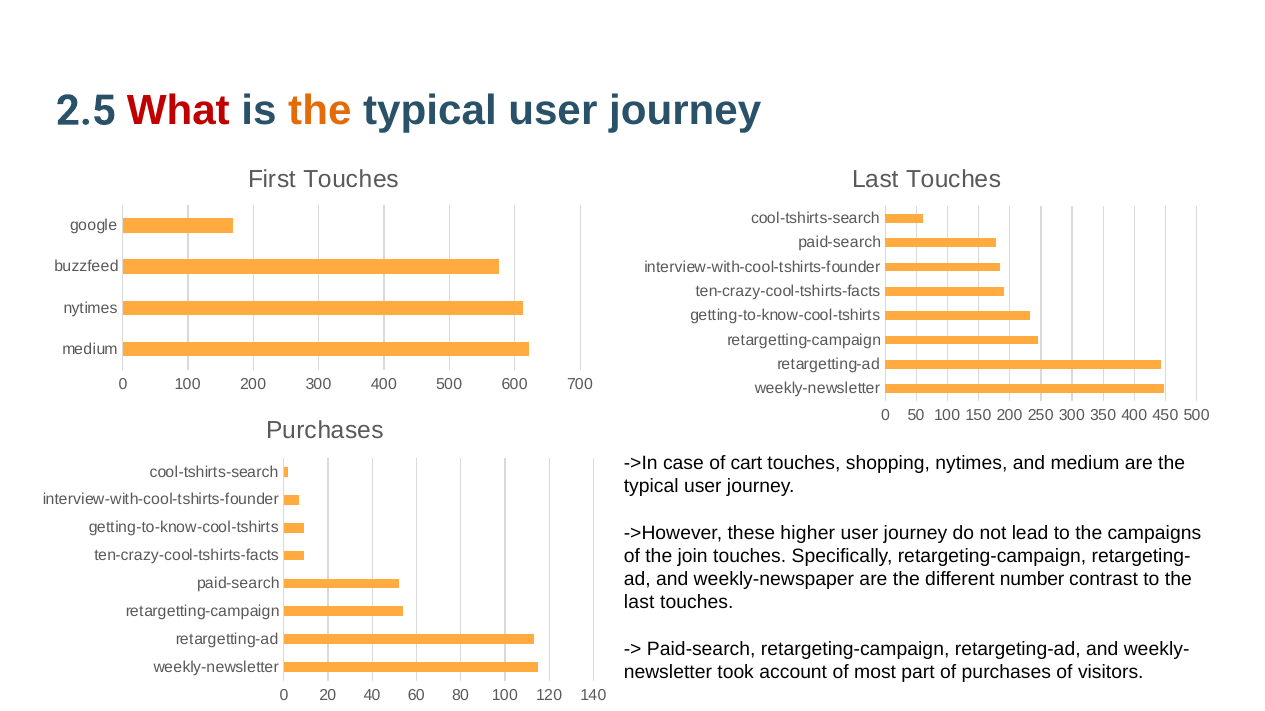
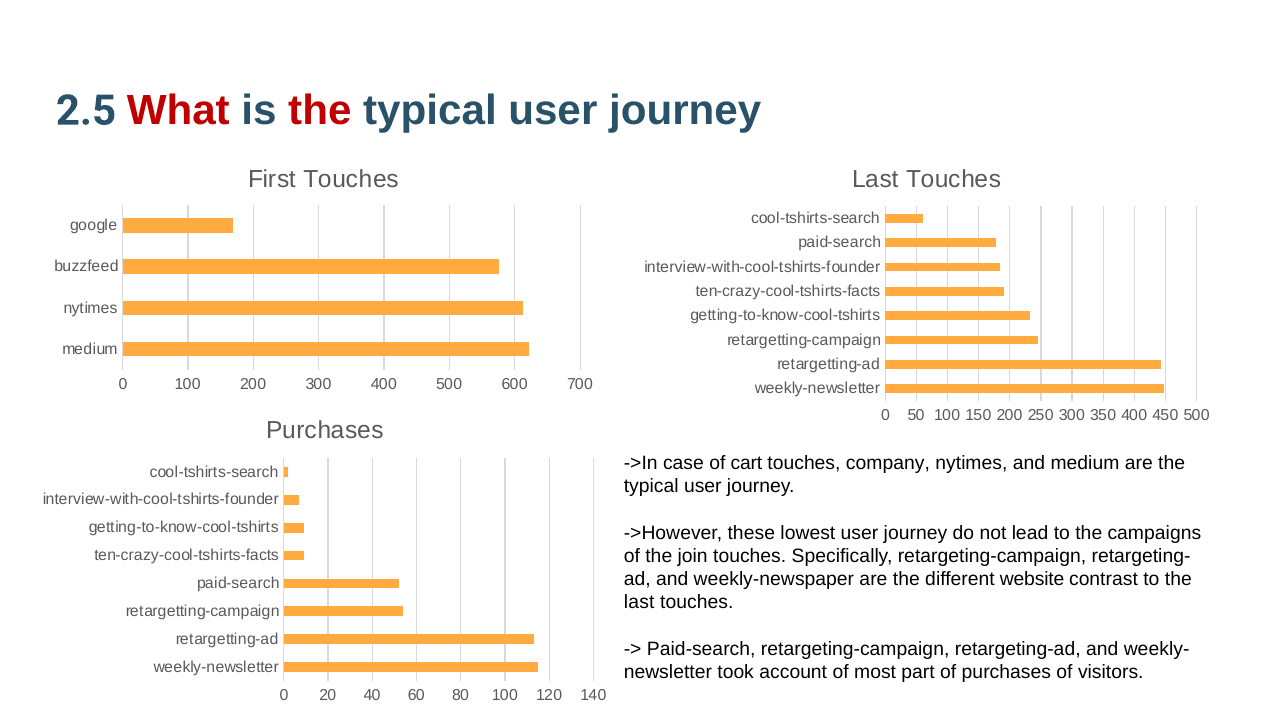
the colour: orange -> red (320, 111)
shopping: shopping -> company (888, 464)
higher: higher -> lowest (808, 533)
number: number -> website (1032, 580)
